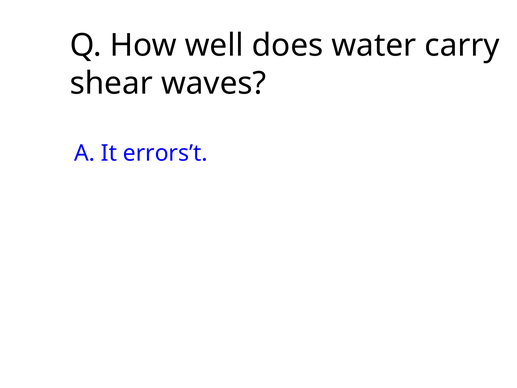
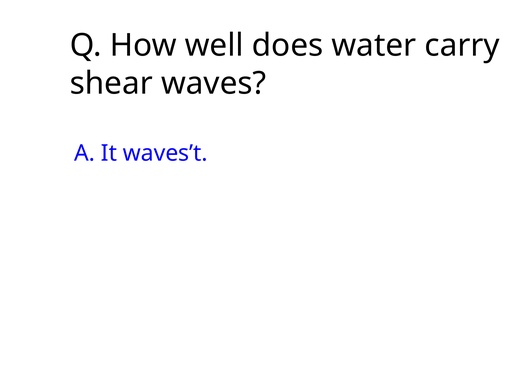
errors’t: errors’t -> waves’t (165, 153)
